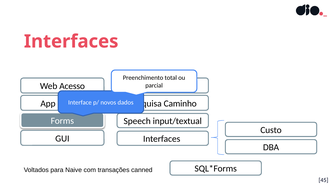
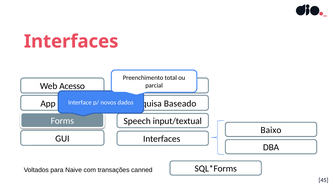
Caminho: Caminho -> Baseado (180, 104)
Custo: Custo -> Baixo (271, 130)
